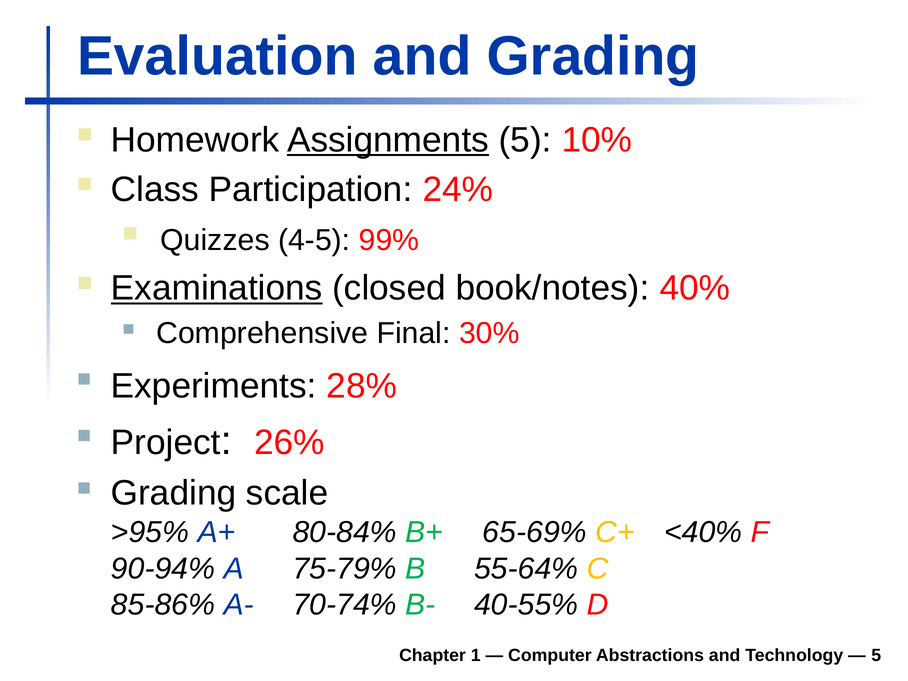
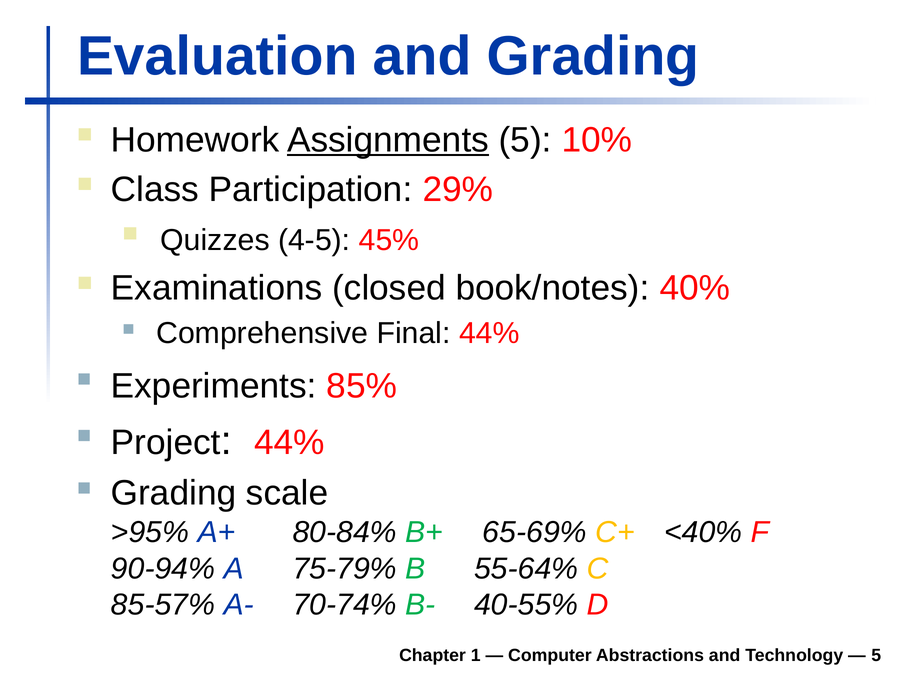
24%: 24% -> 29% (458, 189)
99%: 99% -> 45% (389, 240)
Examinations underline: present -> none (217, 288)
Final 30%: 30% -> 44% (489, 333)
28%: 28% -> 85% (362, 386)
26%: 26% -> 44% (290, 443)
85-86%: 85-86% -> 85-57% (163, 605)
